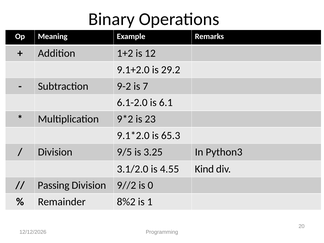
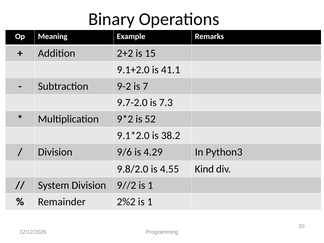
1+2: 1+2 -> 2+2 (125, 53)
12: 12 -> 15 (150, 53)
29.2: 29.2 -> 41.1 (171, 70)
6.1-2.0: 6.1-2.0 -> 9.7-2.0 (132, 103)
6.1: 6.1 -> 7.3 (166, 103)
23: 23 -> 52 (150, 119)
65.3: 65.3 -> 38.2 (171, 136)
9/5: 9/5 -> 9/6 (124, 152)
3.25: 3.25 -> 4.29 (153, 152)
3.1/2.0: 3.1/2.0 -> 9.8/2.0 (133, 169)
Passing: Passing -> System (54, 185)
9//2 is 0: 0 -> 1 (150, 185)
8%2: 8%2 -> 2%2 (126, 202)
